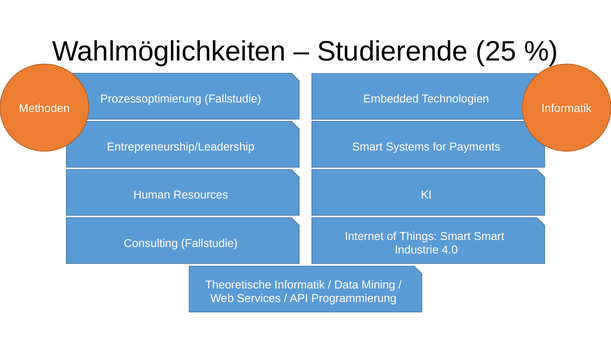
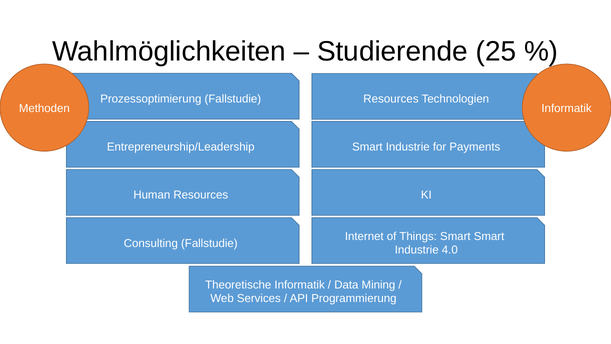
Fallstudie Embedded: Embedded -> Resources (391, 99)
Systems: Systems -> Industrie (408, 147)
